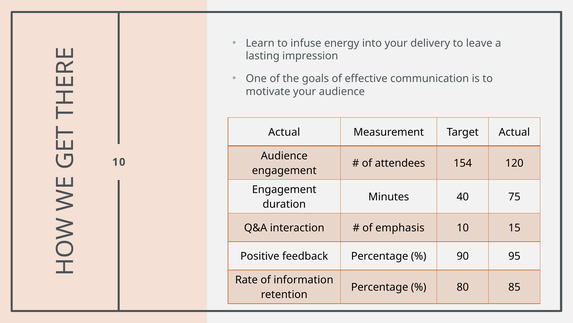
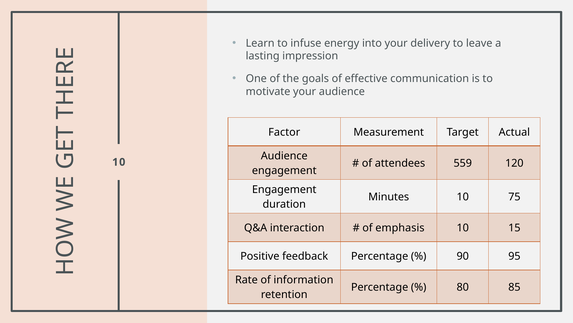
Actual: Actual -> Factor (284, 132)
154: 154 -> 559 (463, 163)
Minutes 40: 40 -> 10 (463, 197)
